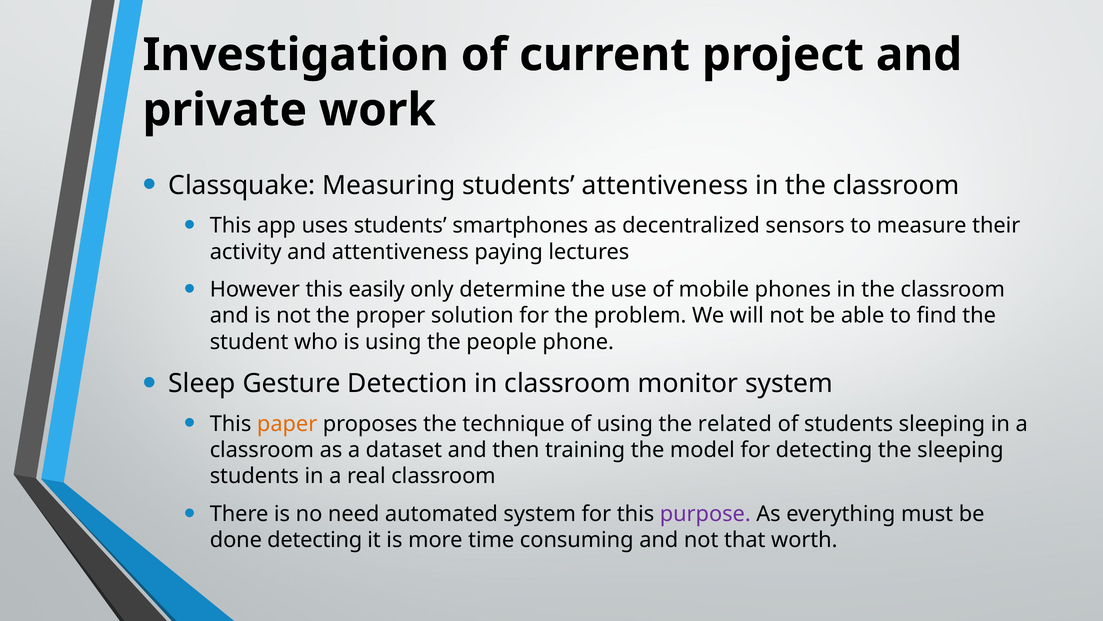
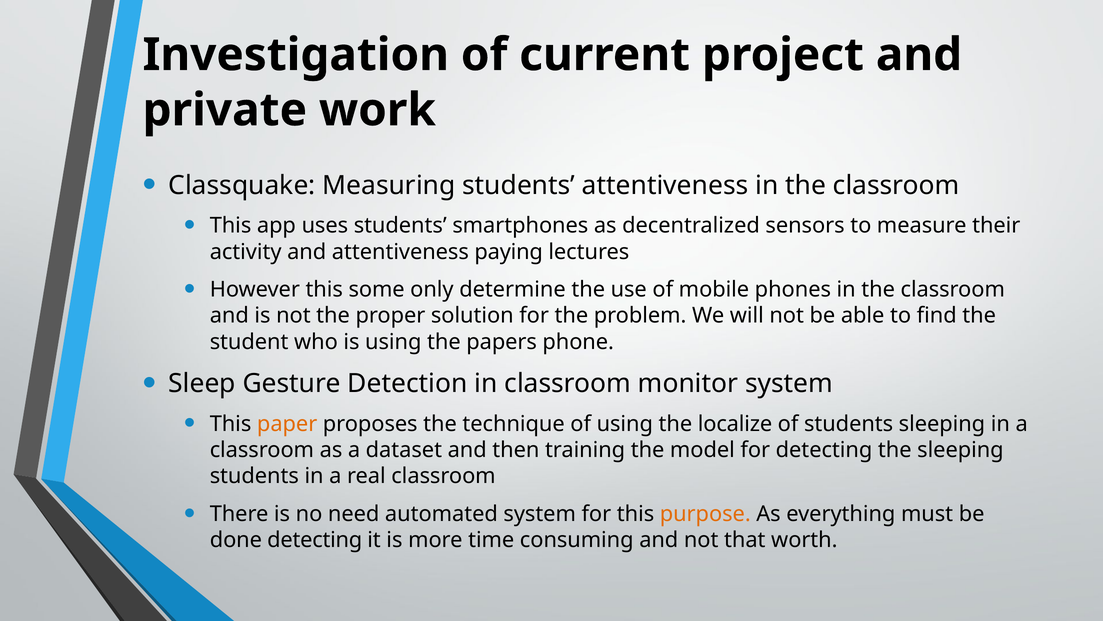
easily: easily -> some (377, 289)
people: people -> papers (502, 342)
related: related -> localize (735, 423)
purpose colour: purple -> orange (705, 513)
